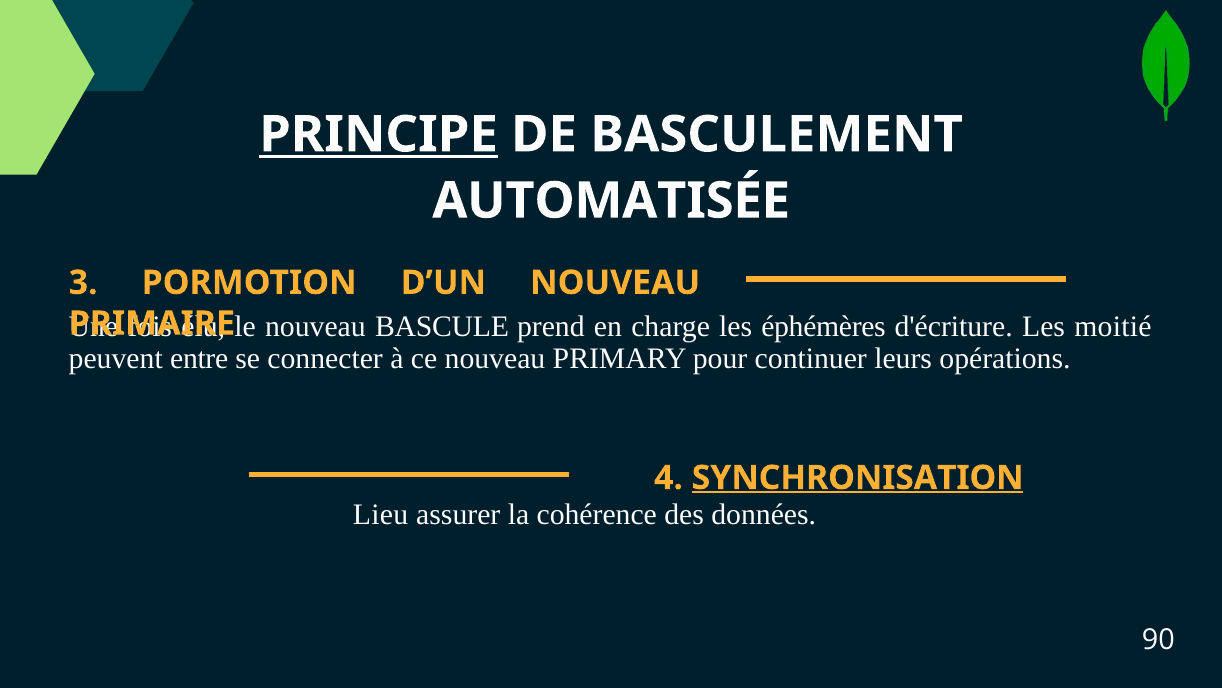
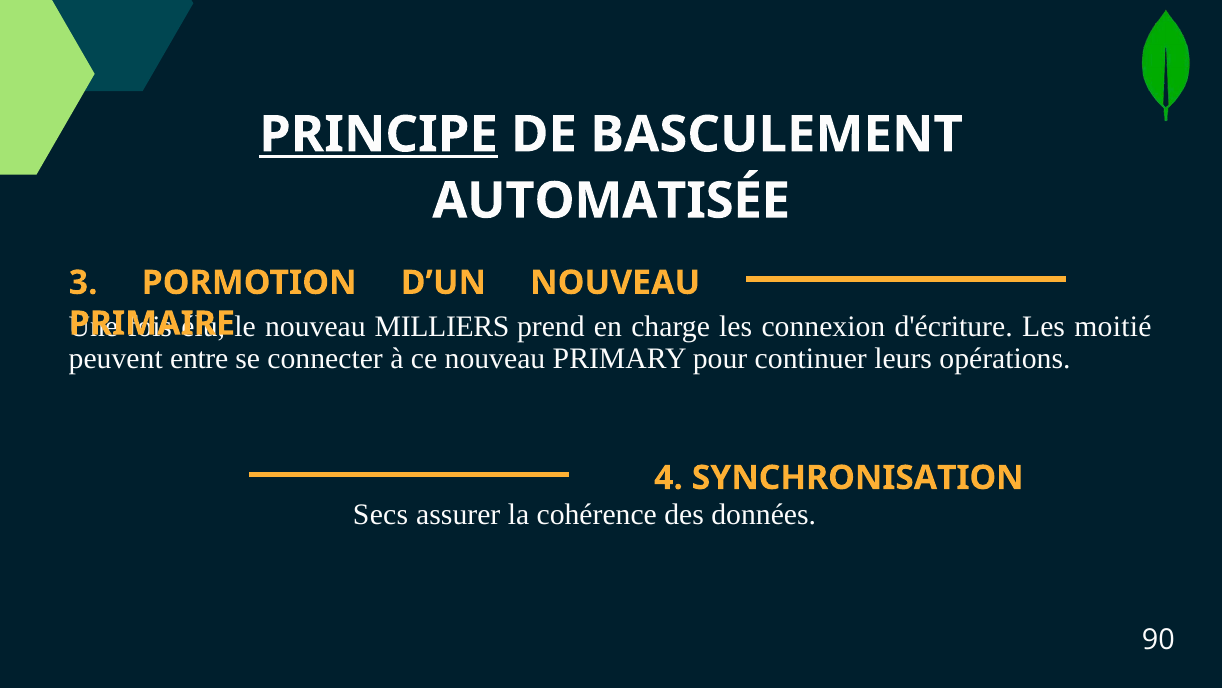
BASCULE: BASCULE -> MILLIERS (442, 326)
éphémères: éphémères -> connexion (823, 326)
SYNCHRONISATION underline: present -> none (858, 477)
Lieu: Lieu -> Secs (381, 514)
